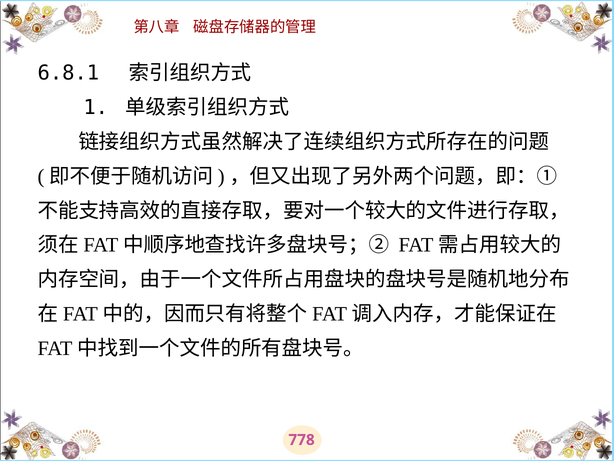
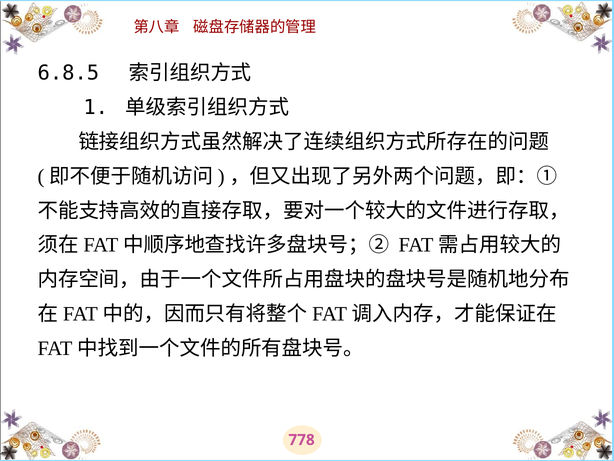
6.8.1: 6.8.1 -> 6.8.5 (68, 73)
